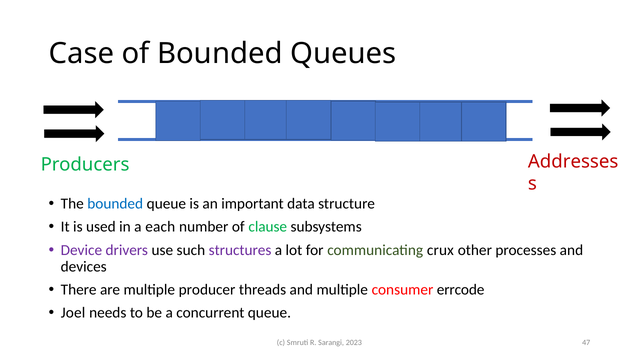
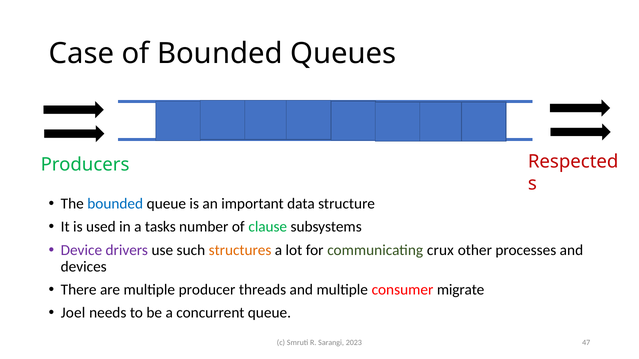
Addresses: Addresses -> Respected (573, 162)
each: each -> tasks (160, 227)
structures colour: purple -> orange (240, 250)
errcode: errcode -> migrate (461, 290)
